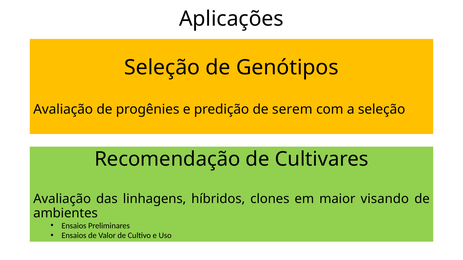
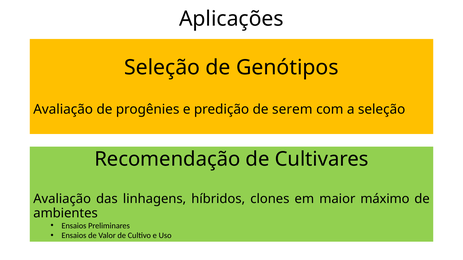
visando: visando -> máximo (385, 199)
